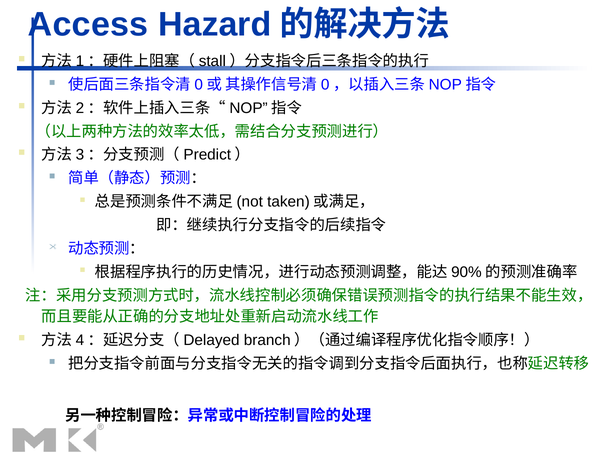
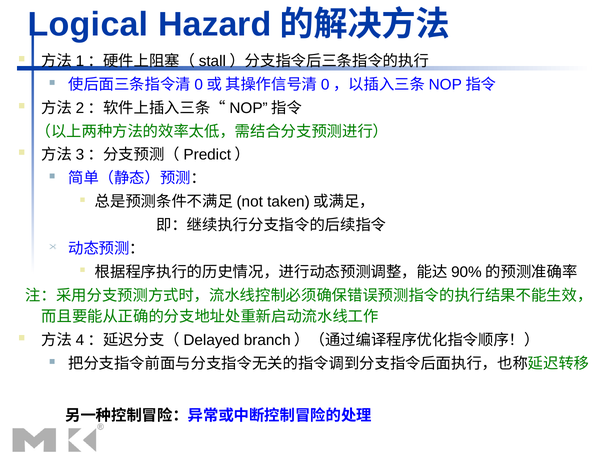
Access: Access -> Logical (88, 25)
